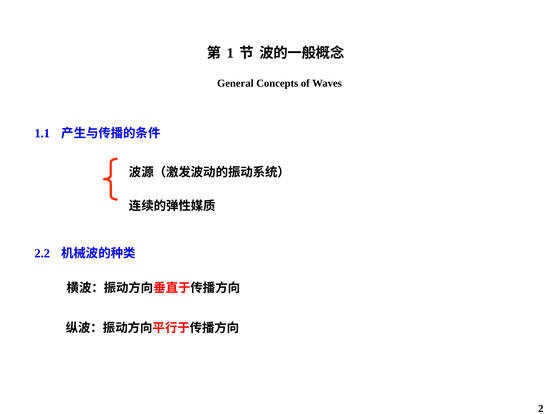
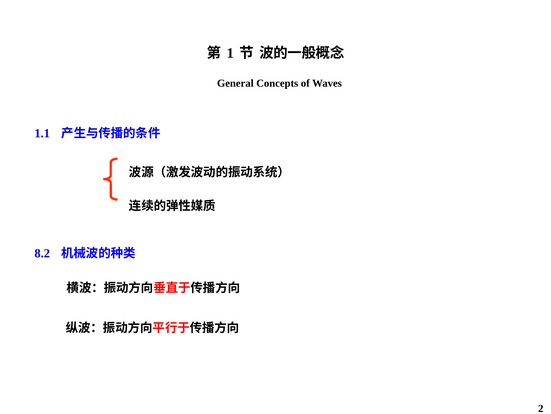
2.2: 2.2 -> 8.2 (42, 253)
